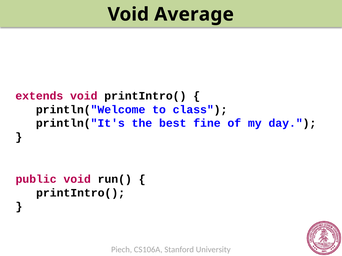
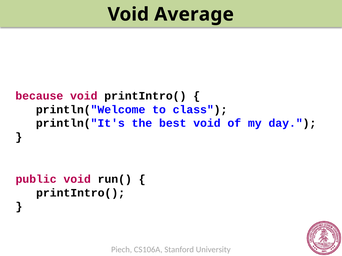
extends: extends -> because (39, 96)
best fine: fine -> void (207, 123)
